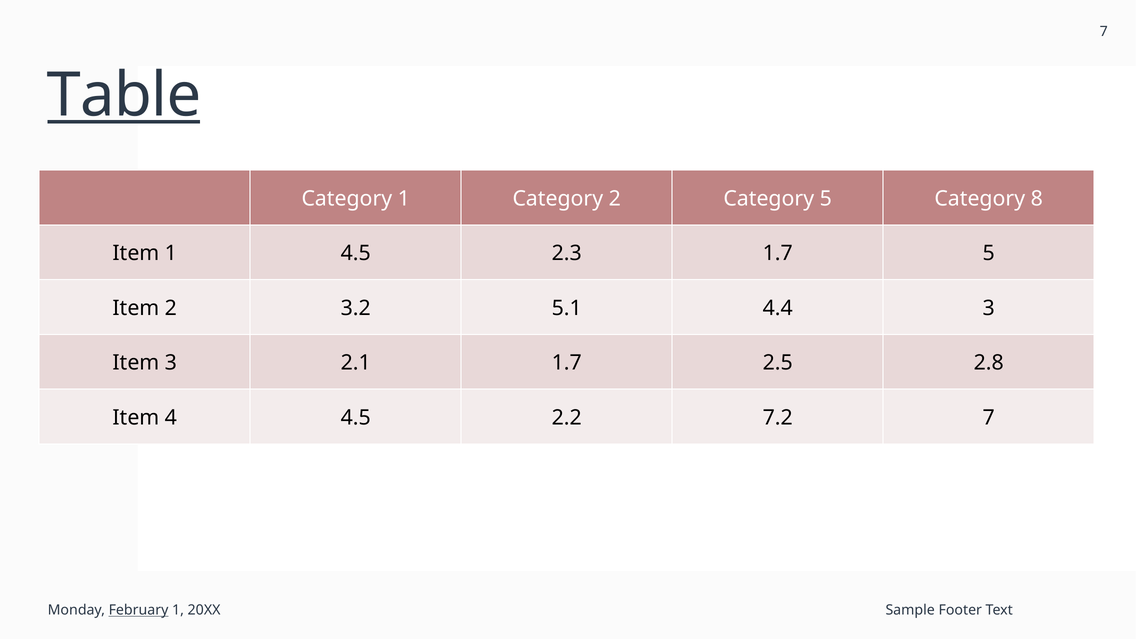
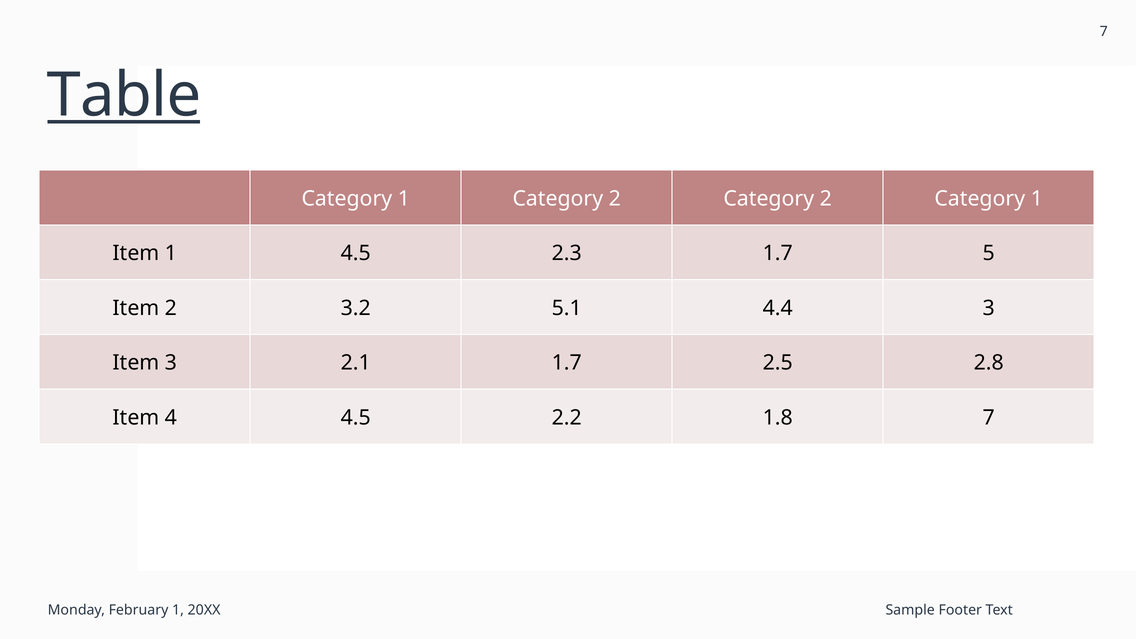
2 Category 5: 5 -> 2 (826, 199)
8: 8 -> 1 (1037, 199)
7.2: 7.2 -> 1.8 (778, 418)
February underline: present -> none (139, 610)
